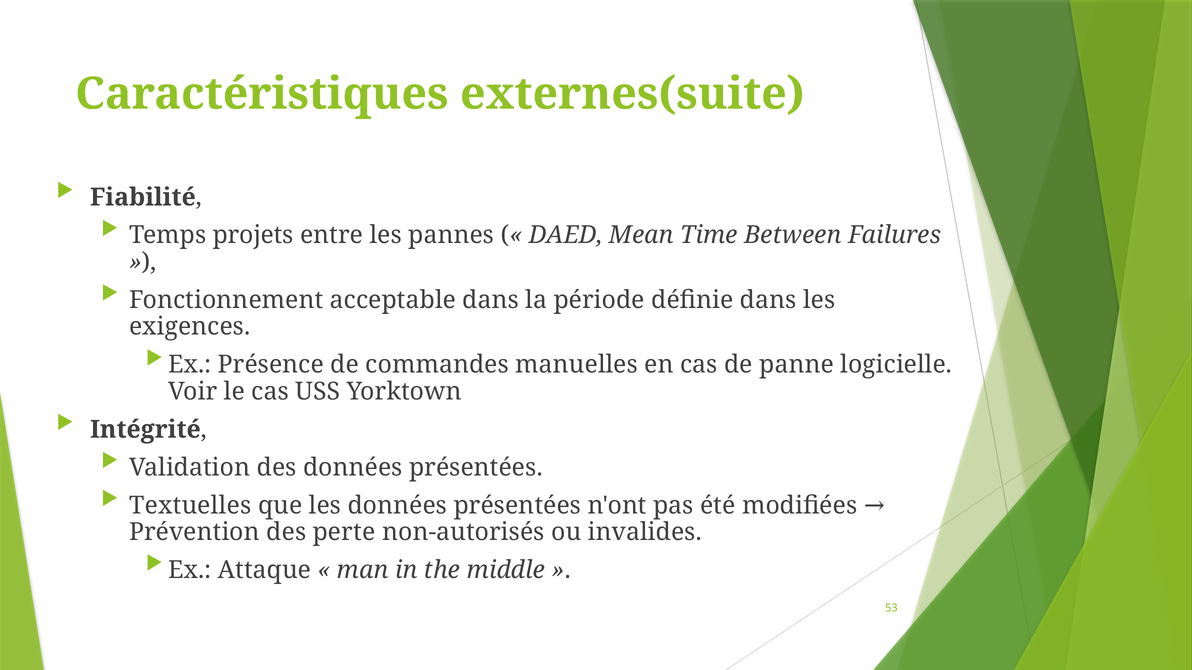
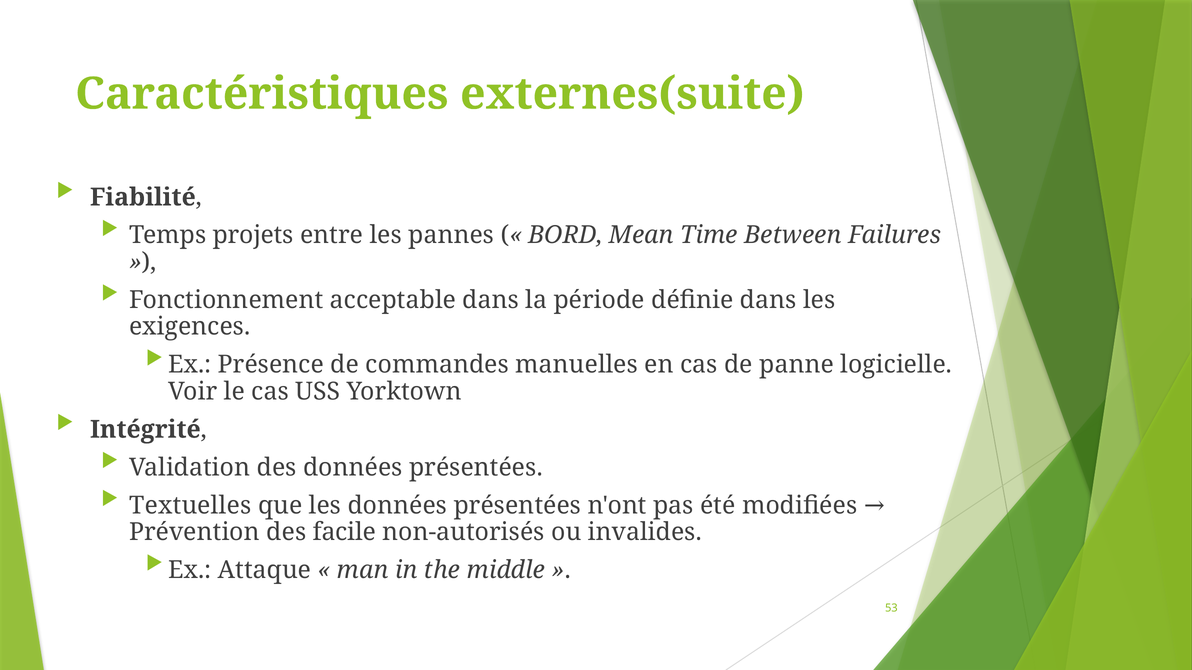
DAED: DAED -> BORD (566, 235)
perte: perte -> facile (344, 533)
